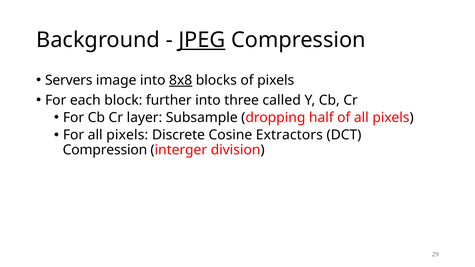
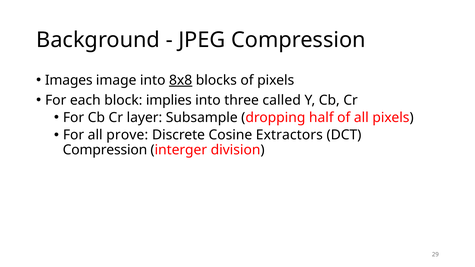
JPEG underline: present -> none (202, 40)
Servers: Servers -> Images (69, 80)
further: further -> implies (169, 100)
For all pixels: pixels -> prove (127, 135)
